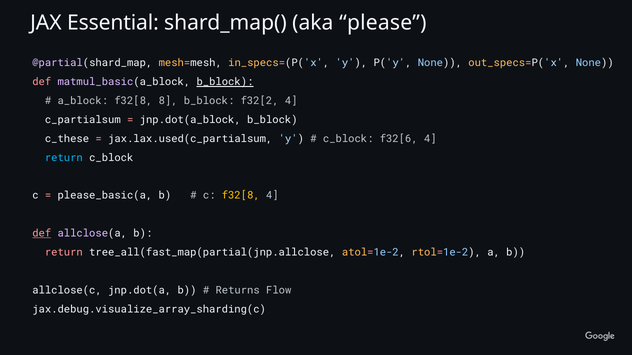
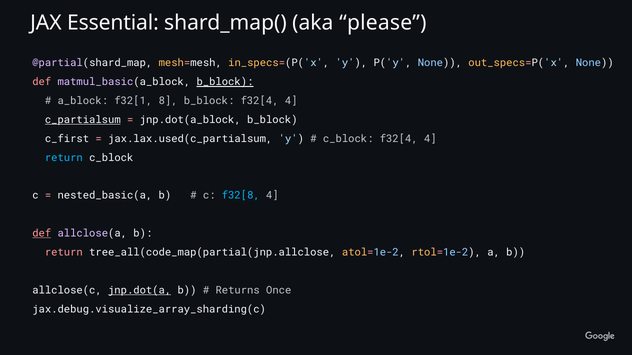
a_block f32[8: f32[8 -> f32[1 (133, 101)
b_block f32[2: f32[2 -> f32[4 (260, 101)
c_partialsum underline: none -> present (83, 120)
c_these: c_these -> c_first (67, 139)
c_block f32[6: f32[6 -> f32[4 (399, 139)
please_basic(a: please_basic(a -> nested_basic(a (105, 196)
f32[8 colour: yellow -> light blue (241, 196)
tree_all(fast_map(partial(jnp.allclose: tree_all(fast_map(partial(jnp.allclose -> tree_all(code_map(partial(jnp.allclose (212, 253)
jnp.dot(a underline: none -> present (140, 291)
Flow: Flow -> Once (279, 291)
